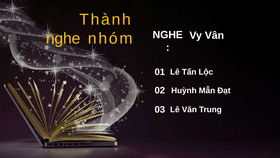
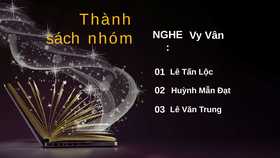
nghe: nghe -> sách (63, 38)
